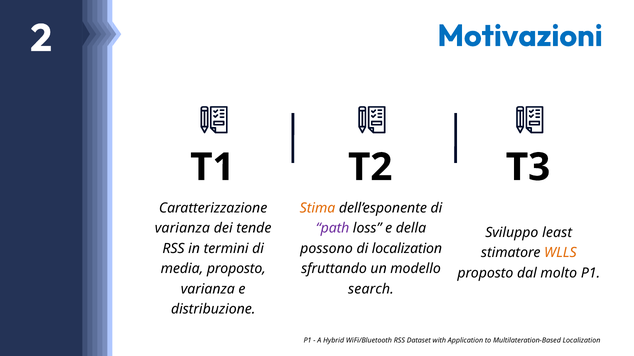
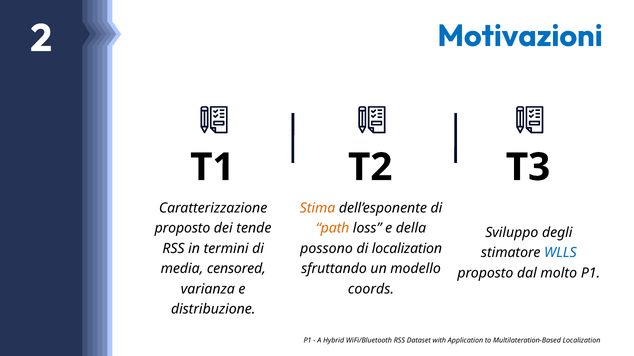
varianza: varianza -> proposto (182, 229)
path colour: purple -> orange (333, 229)
least: least -> degli (557, 233)
WLLS colour: orange -> blue (560, 253)
media proposto: proposto -> censored (236, 269)
search: search -> coords (371, 289)
